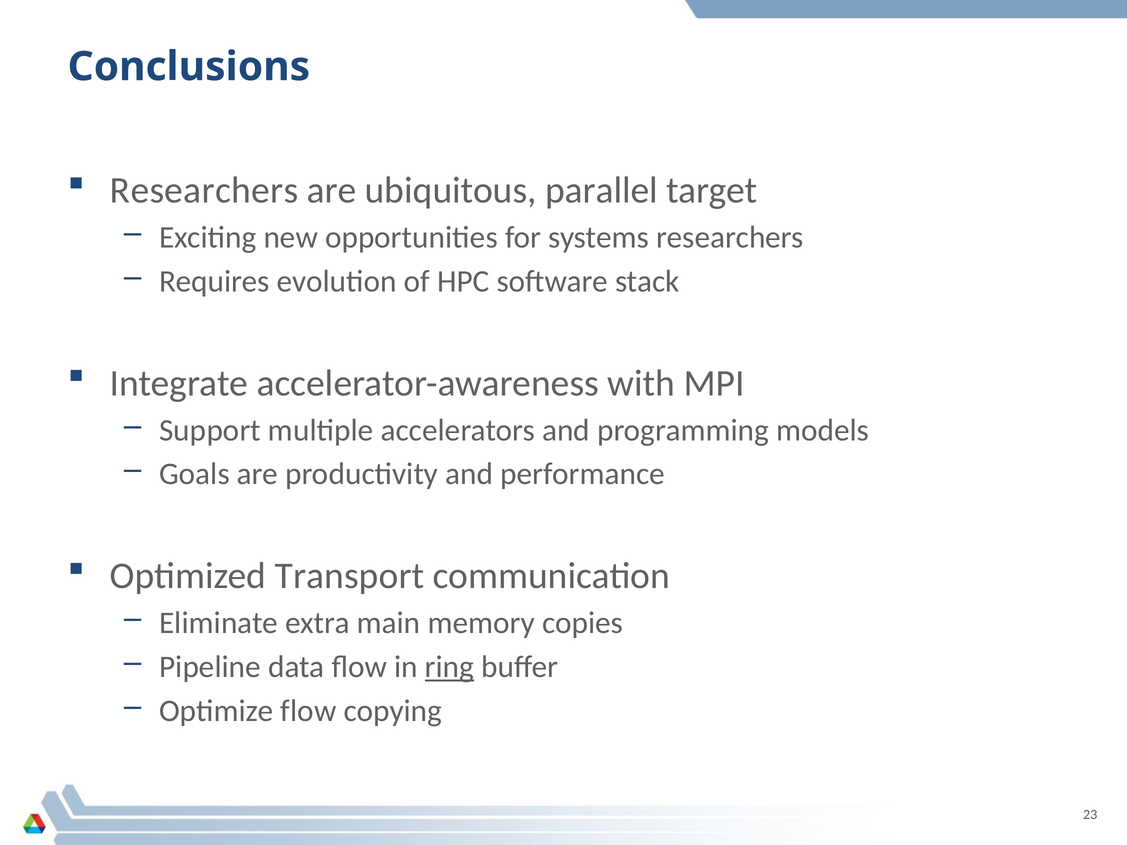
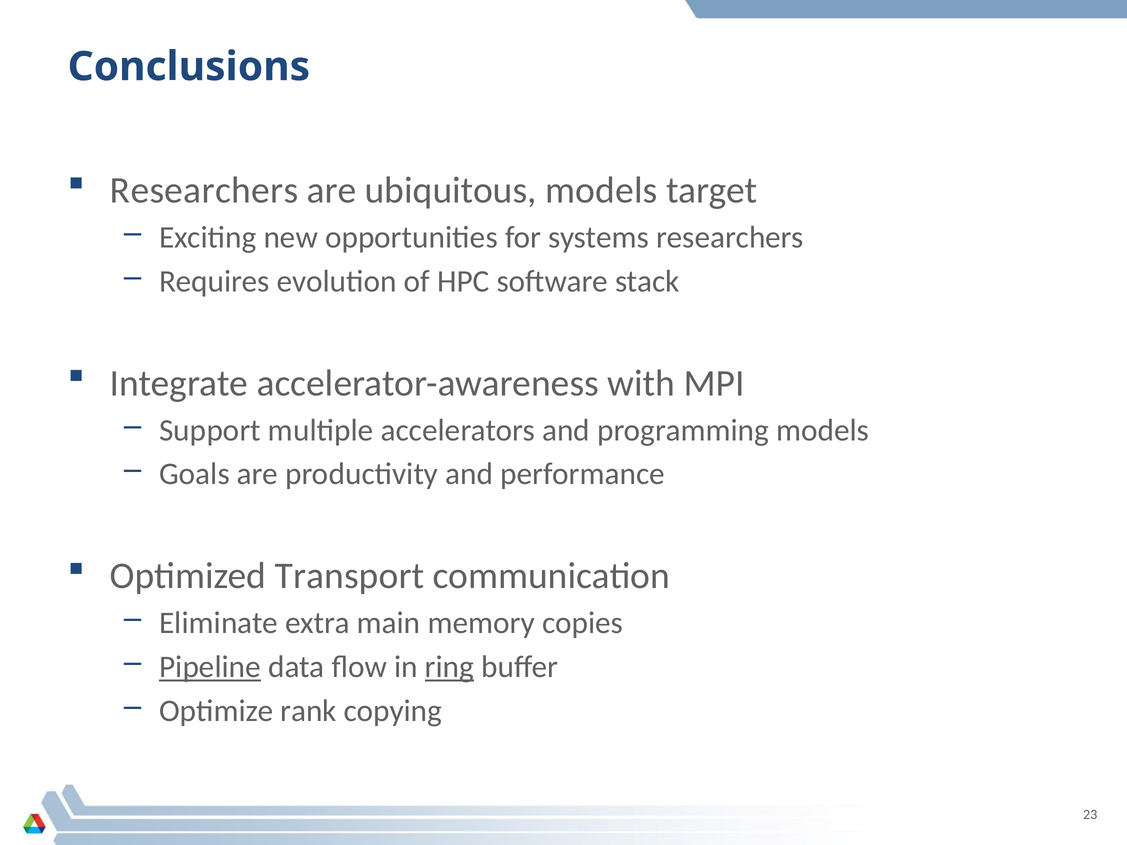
ubiquitous parallel: parallel -> models (601, 190)
Pipeline underline: none -> present (210, 667)
Optimize flow: flow -> rank (308, 711)
